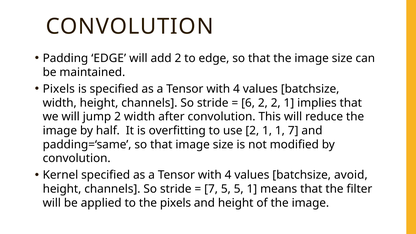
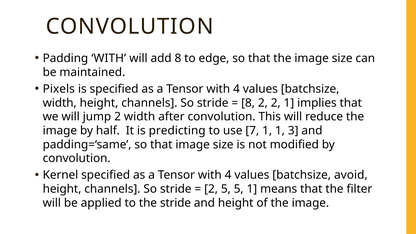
Padding EDGE: EDGE -> WITH (109, 58)
add 2: 2 -> 8 (178, 58)
6: 6 -> 8 (248, 103)
overfitting: overfitting -> predicting (177, 131)
use 2: 2 -> 7 (252, 131)
1 7: 7 -> 3 (293, 131)
7: 7 -> 2 (211, 189)
the pixels: pixels -> stride (176, 203)
